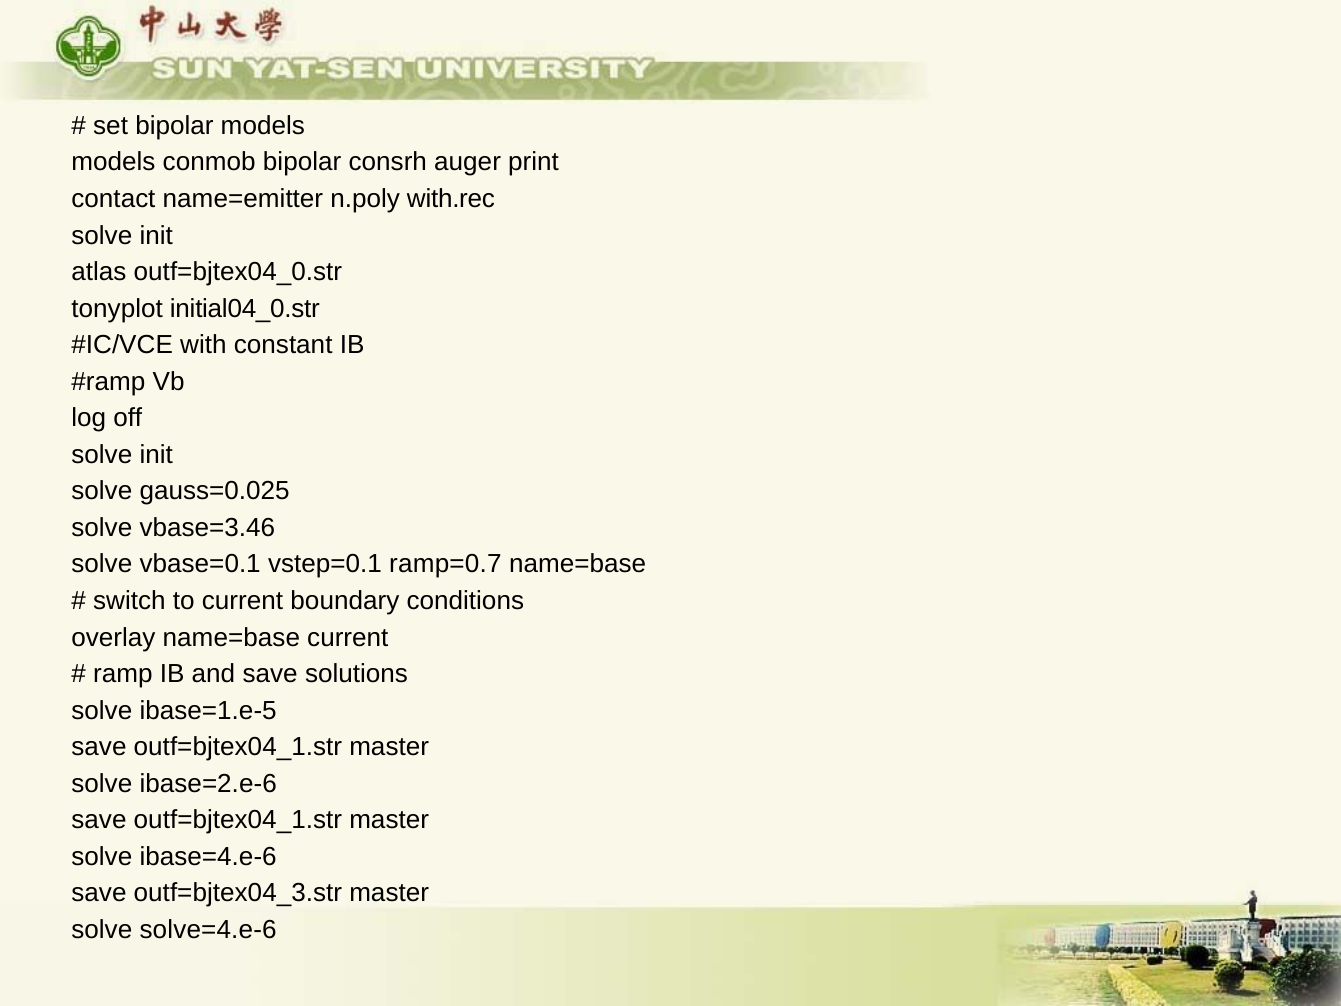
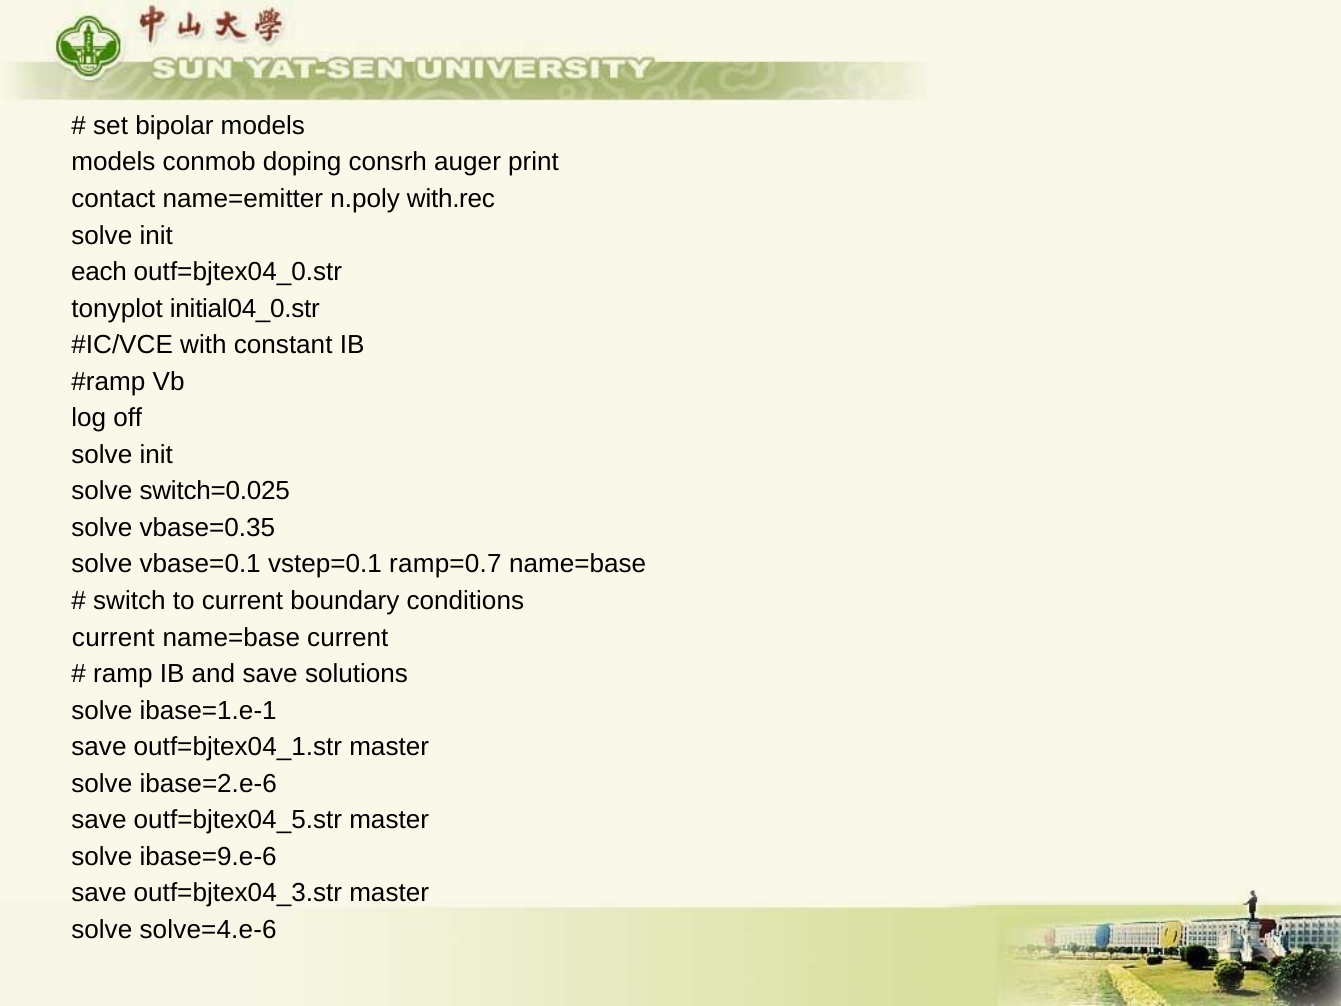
conmob bipolar: bipolar -> doping (302, 162)
atlas: atlas -> each (99, 272)
gauss=0.025: gauss=0.025 -> switch=0.025 (215, 491)
vbase=3.46: vbase=3.46 -> vbase=0.35 (207, 528)
overlay: overlay -> current (113, 637)
ibase=1.e-5: ibase=1.e-5 -> ibase=1.e-1 (208, 710)
outf=bjtex04_1.str: outf=bjtex04_1.str -> outf=bjtex04_5.str (238, 820)
ibase=4.e-6: ibase=4.e-6 -> ibase=9.e-6 (208, 856)
